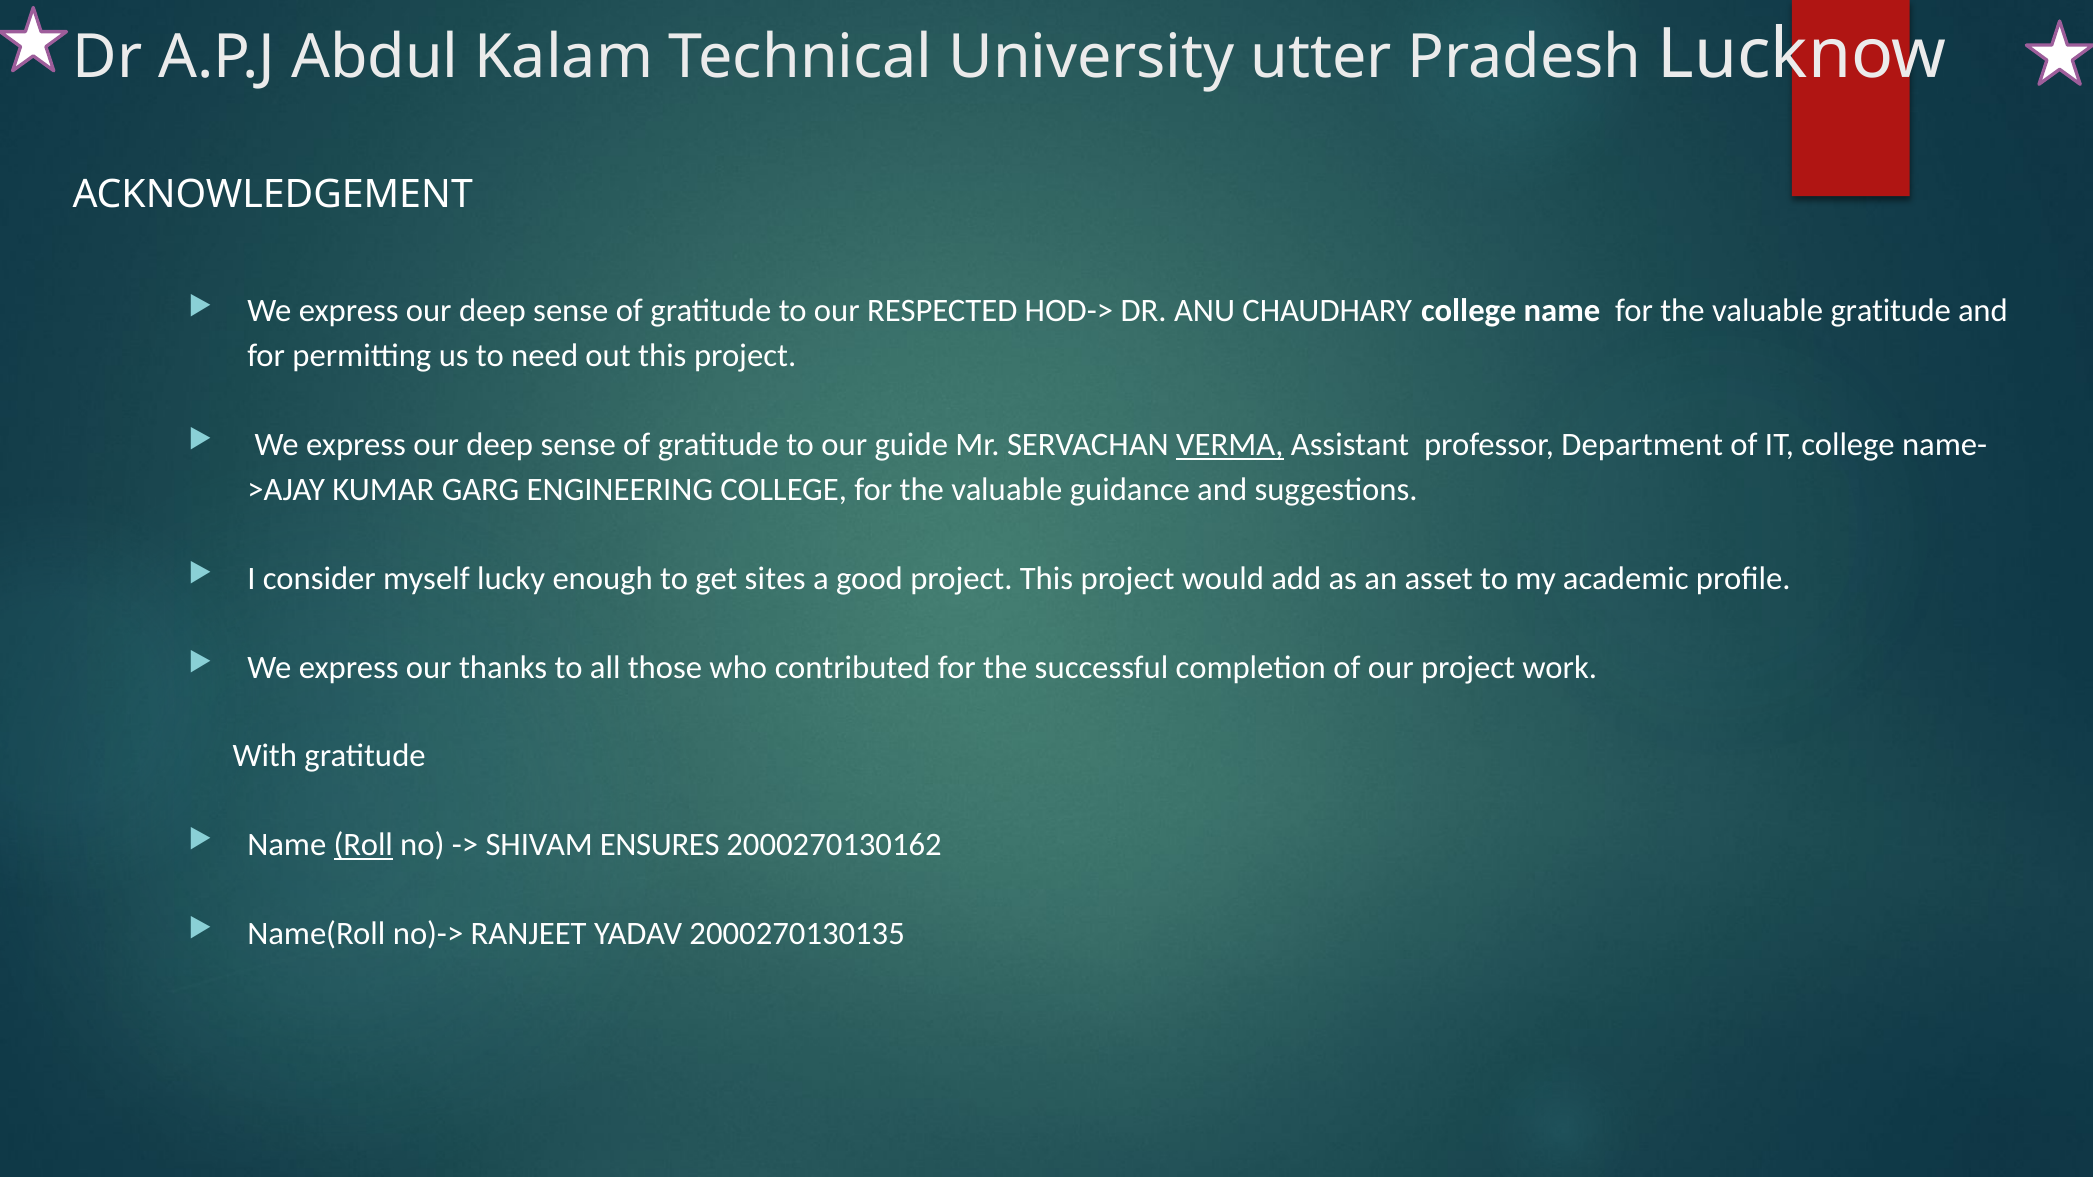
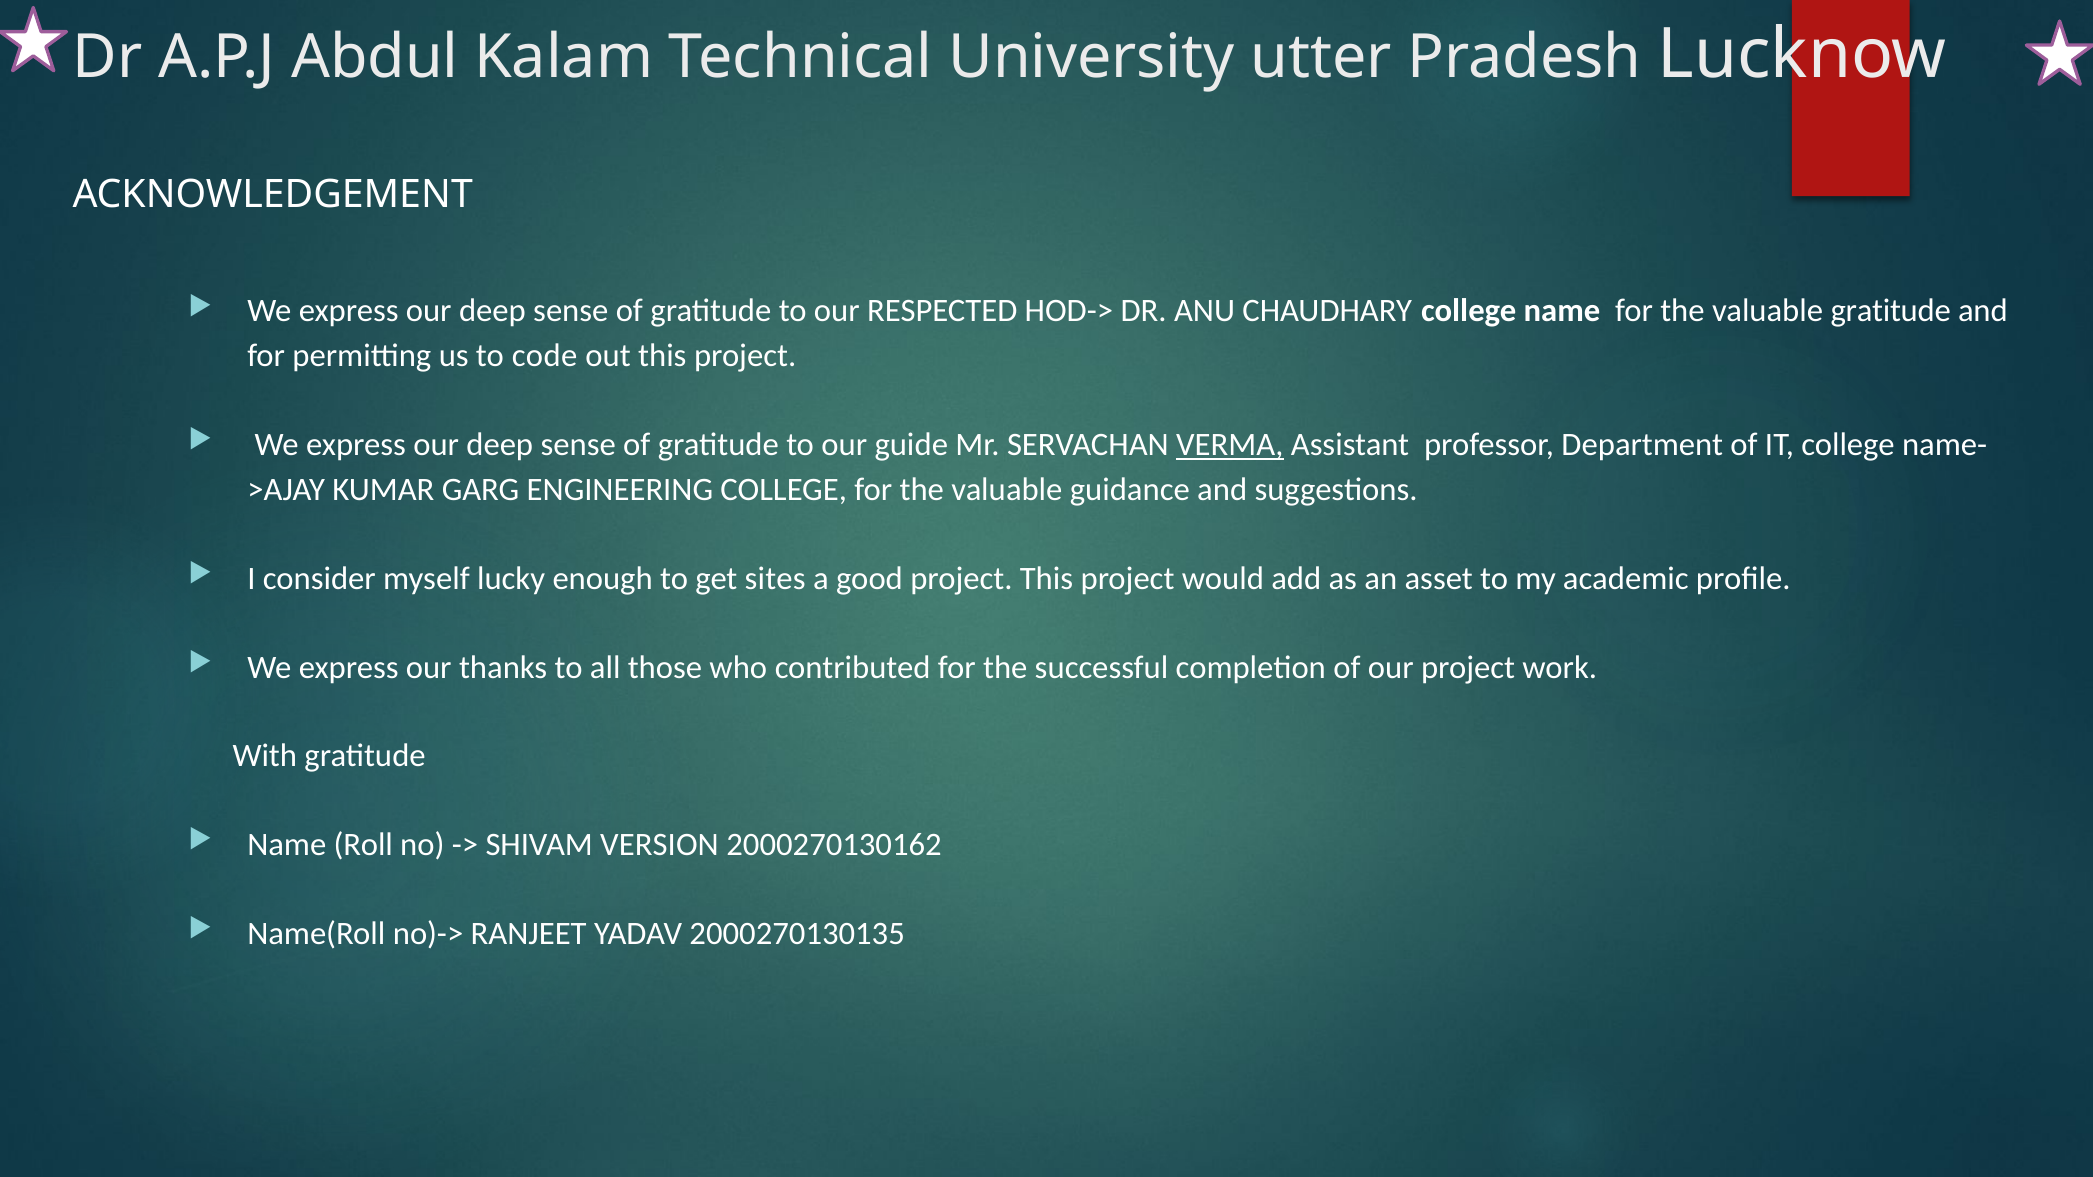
need: need -> code (545, 356)
Roll underline: present -> none (363, 845)
ENSURES: ENSURES -> VERSION (660, 845)
